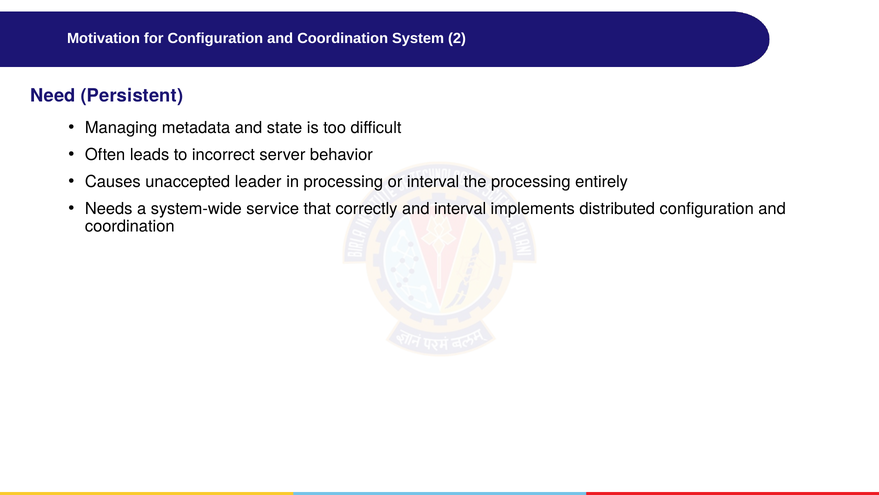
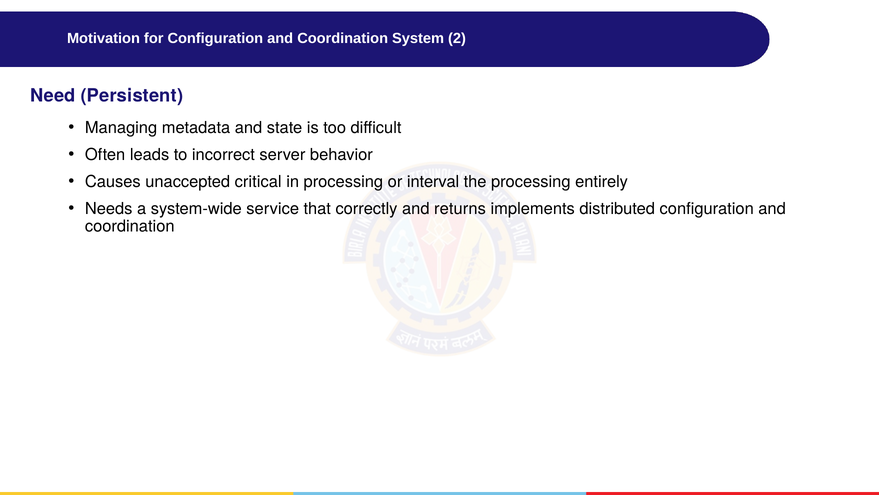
leader: leader -> critical (258, 181)
and interval: interval -> returns (460, 208)
